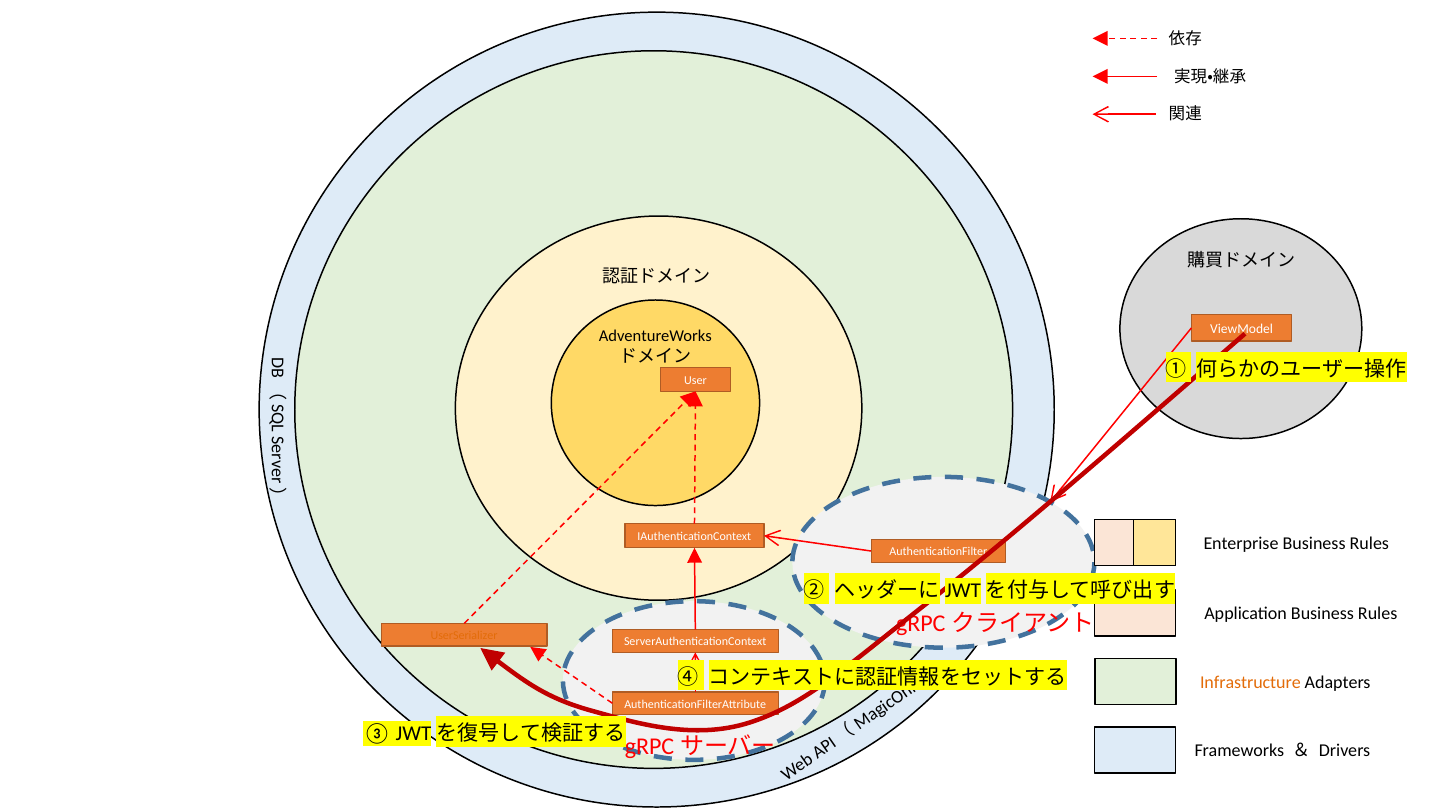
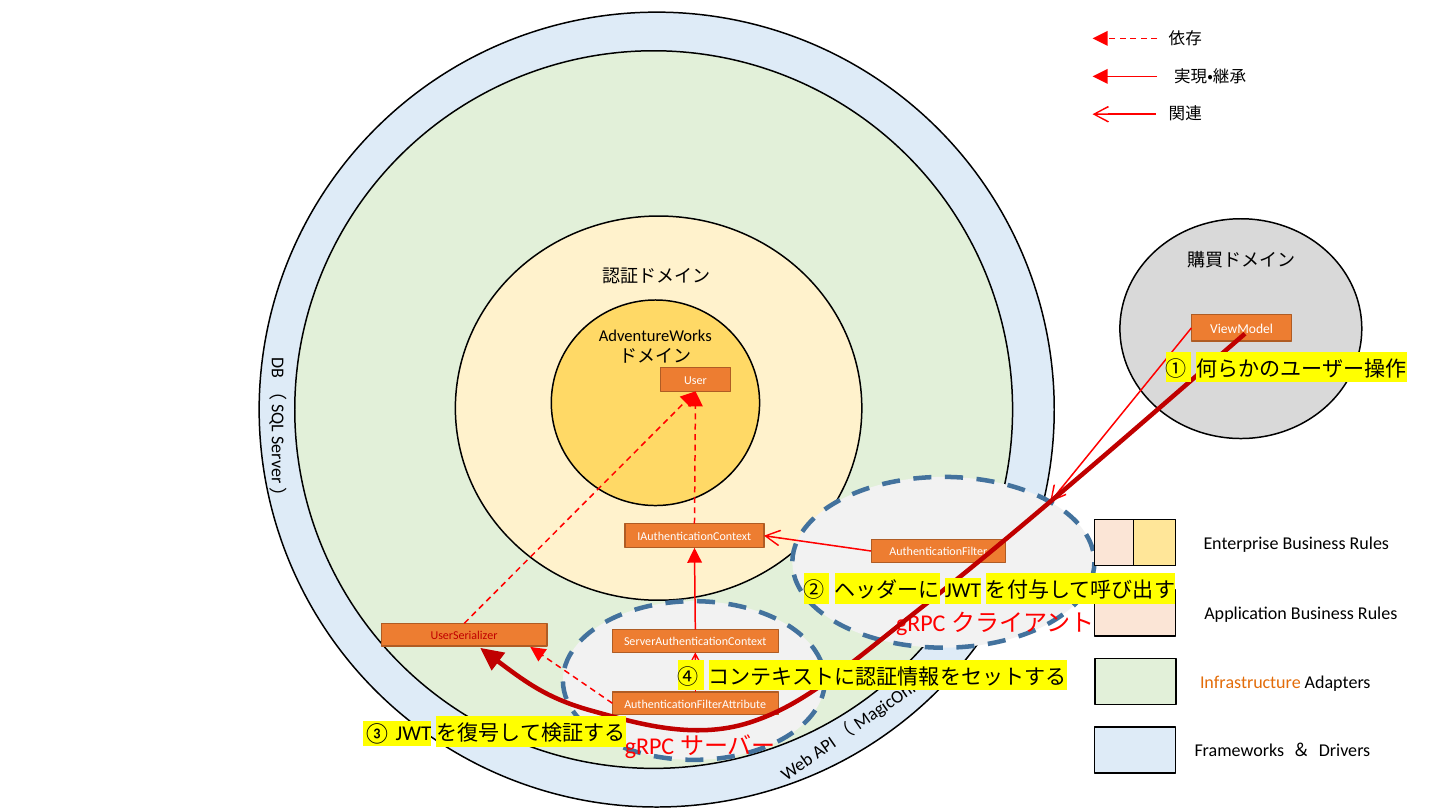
UserSerializer colour: orange -> red (464, 636)
